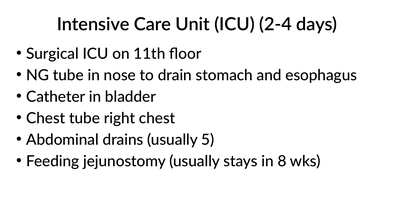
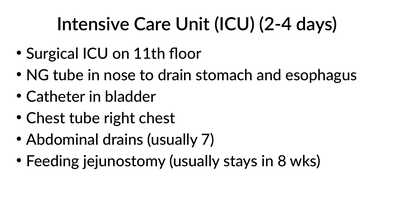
5: 5 -> 7 (208, 140)
